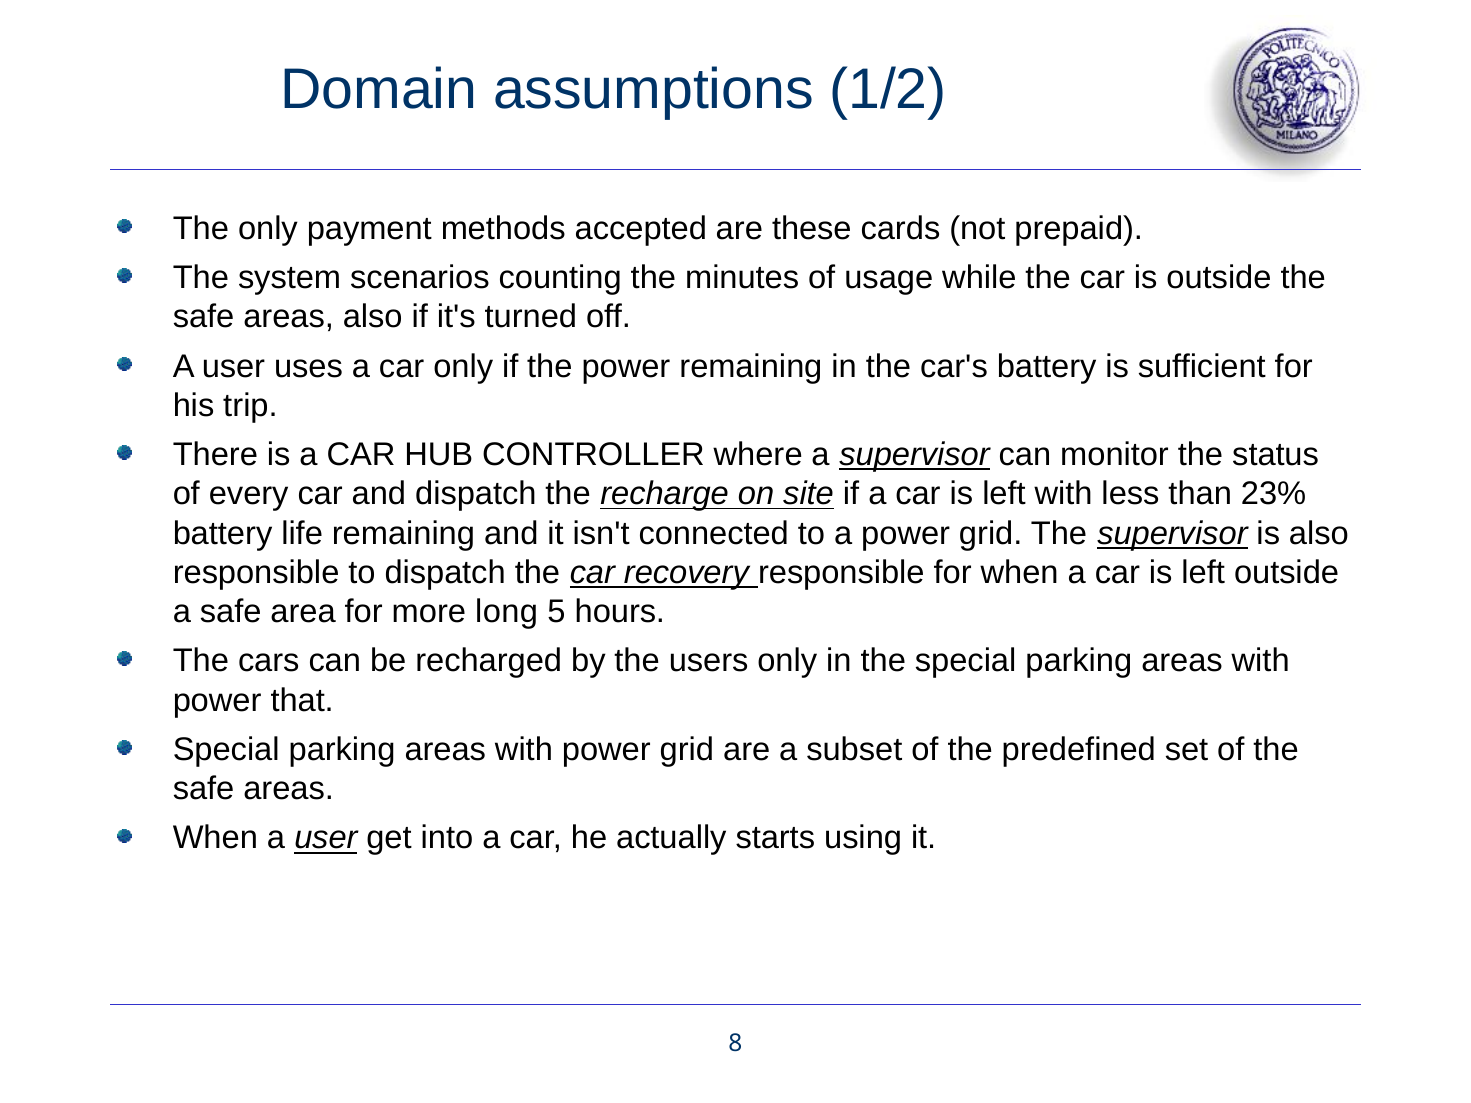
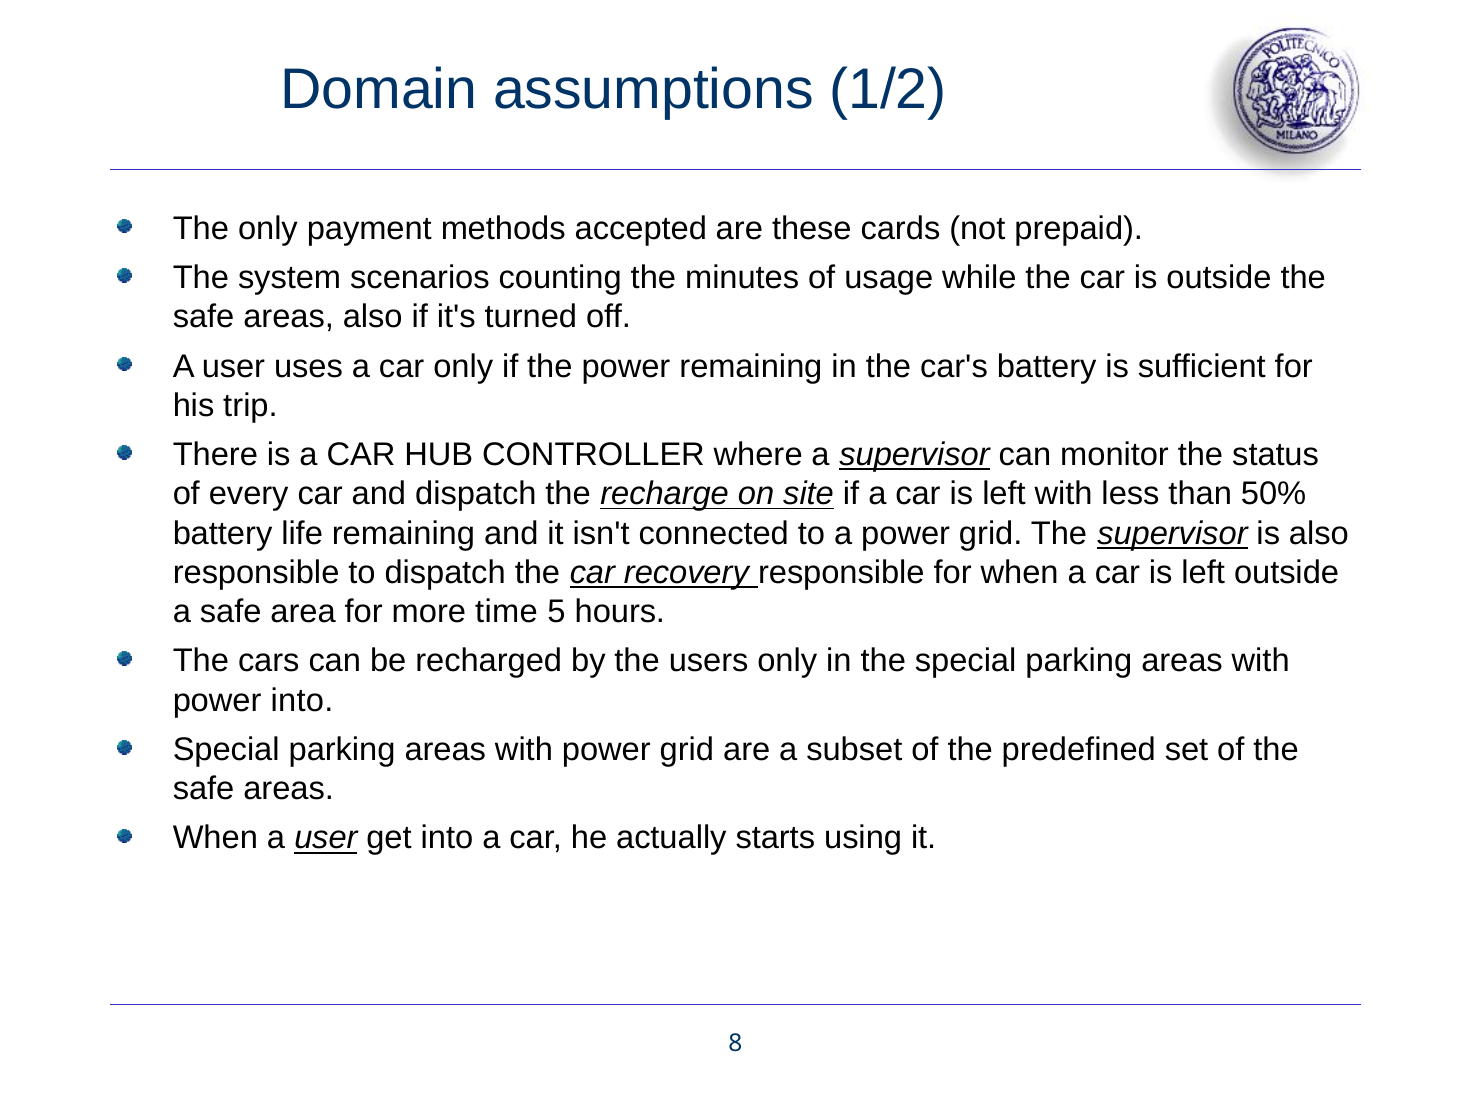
23%: 23% -> 50% (1274, 494)
long: long -> time (507, 612)
power that: that -> into (302, 700)
